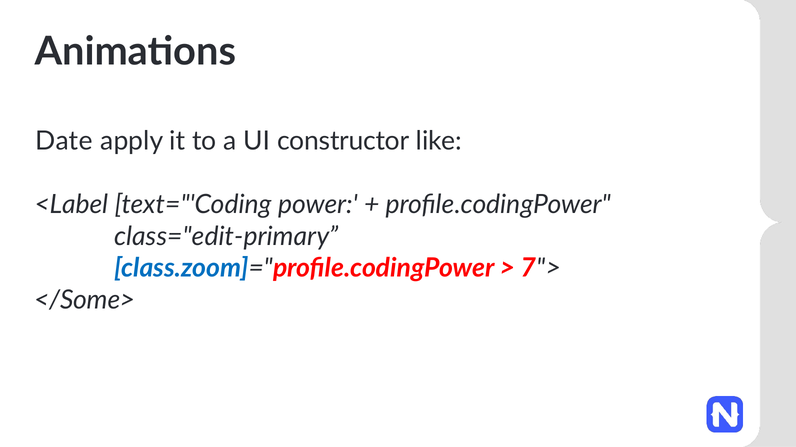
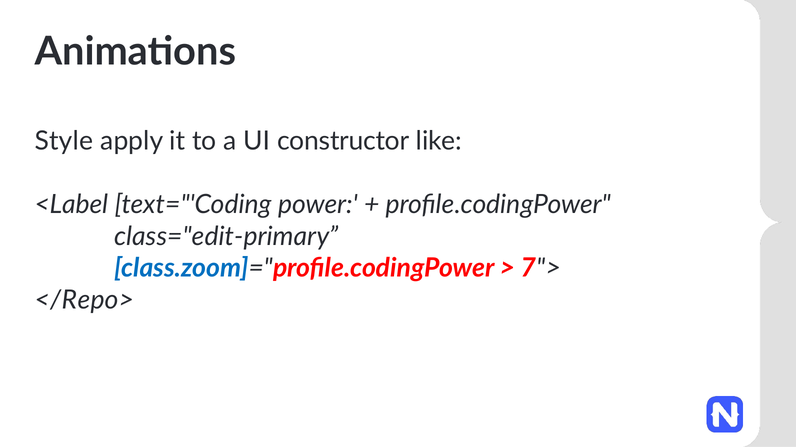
Date: Date -> Style (64, 141)
</Some>: </Some> -> </Repo> (85, 300)
